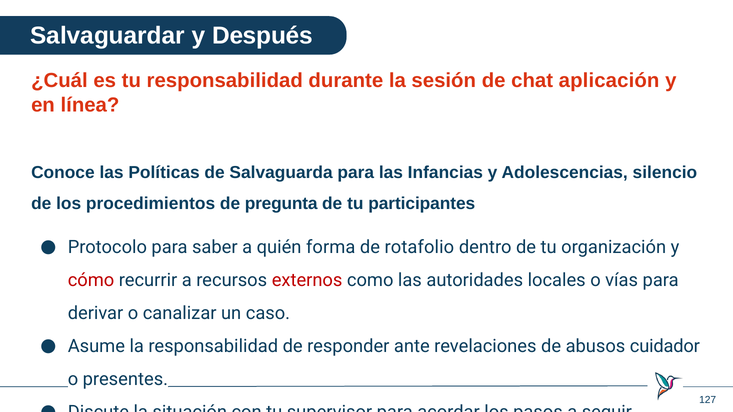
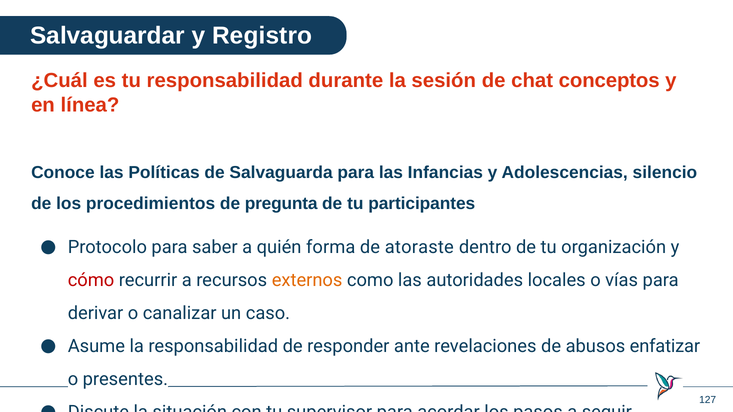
Después: Después -> Registro (262, 36)
aplicación: aplicación -> conceptos (609, 81)
rotafolio: rotafolio -> atoraste (419, 248)
externos colour: red -> orange (307, 280)
cuidador: cuidador -> enfatizar (665, 346)
